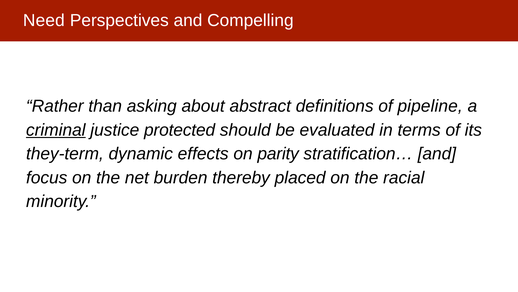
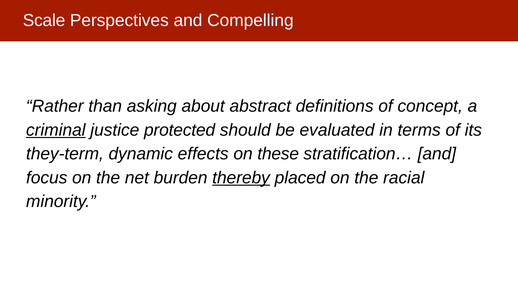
Need: Need -> Scale (44, 20)
pipeline: pipeline -> concept (430, 106)
parity: parity -> these (278, 154)
thereby underline: none -> present (241, 177)
